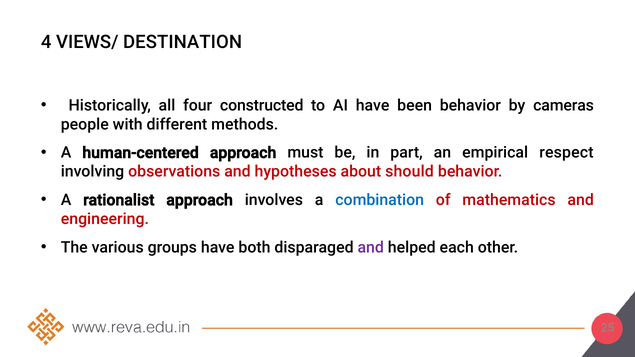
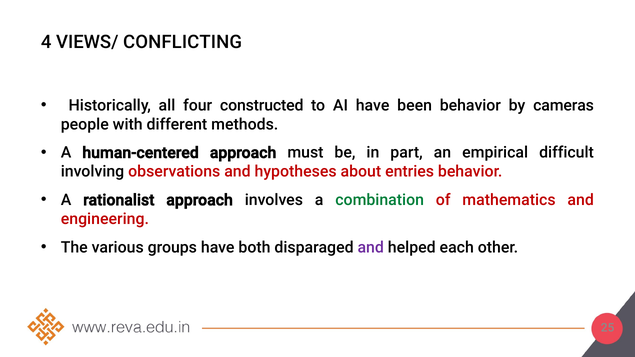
DESTINATION: DESTINATION -> CONFLICTING (183, 42)
respect: respect -> difficult (567, 153)
should: should -> entries (410, 172)
combination colour: blue -> green (380, 200)
